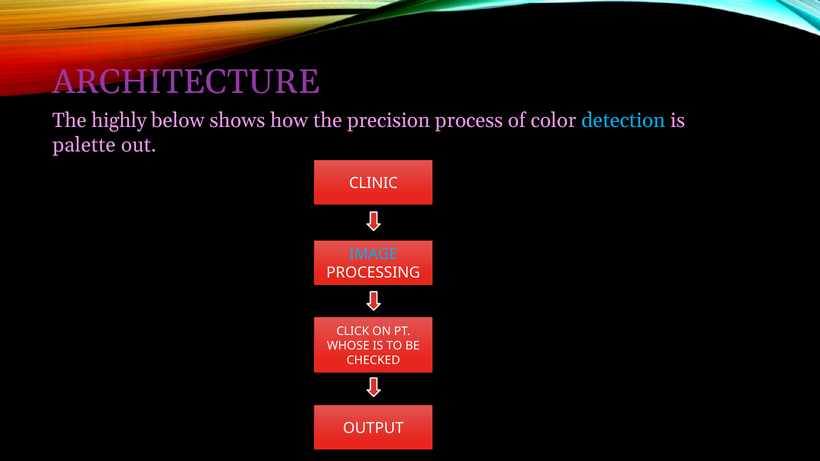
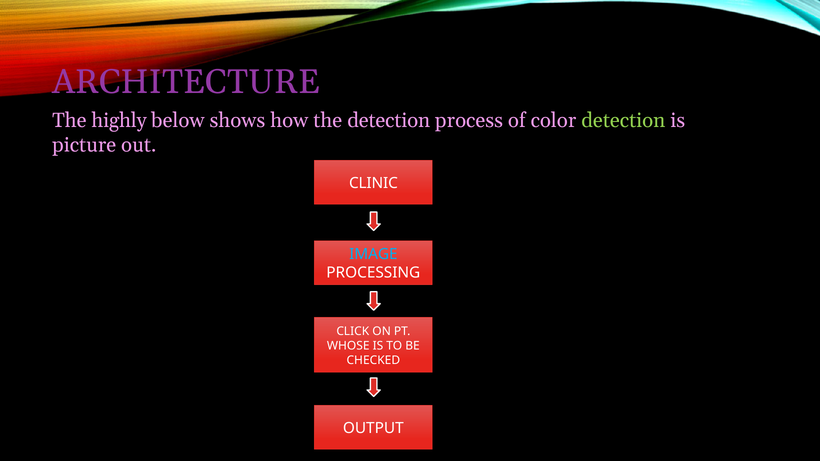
the precision: precision -> detection (389, 121)
detection colour: light blue -> light green (623, 121)
palette: palette -> picture (84, 145)
